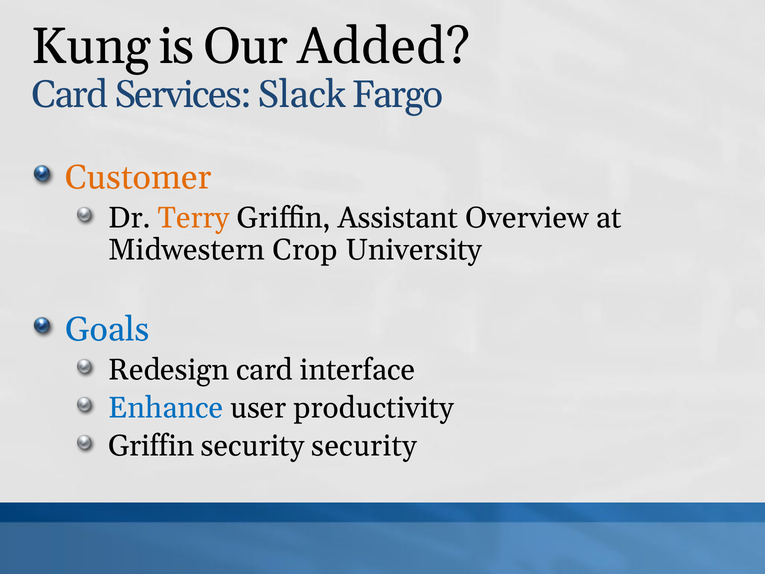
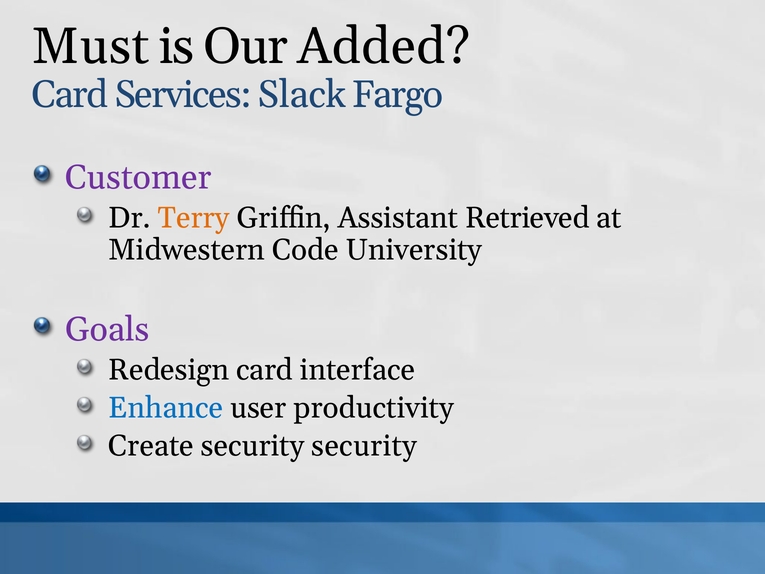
Kung: Kung -> Must (91, 46)
Customer colour: orange -> purple (138, 178)
Overview: Overview -> Retrieved (527, 218)
Crop: Crop -> Code (305, 250)
Goals colour: blue -> purple (107, 329)
Griffin: Griffin -> Create (151, 446)
